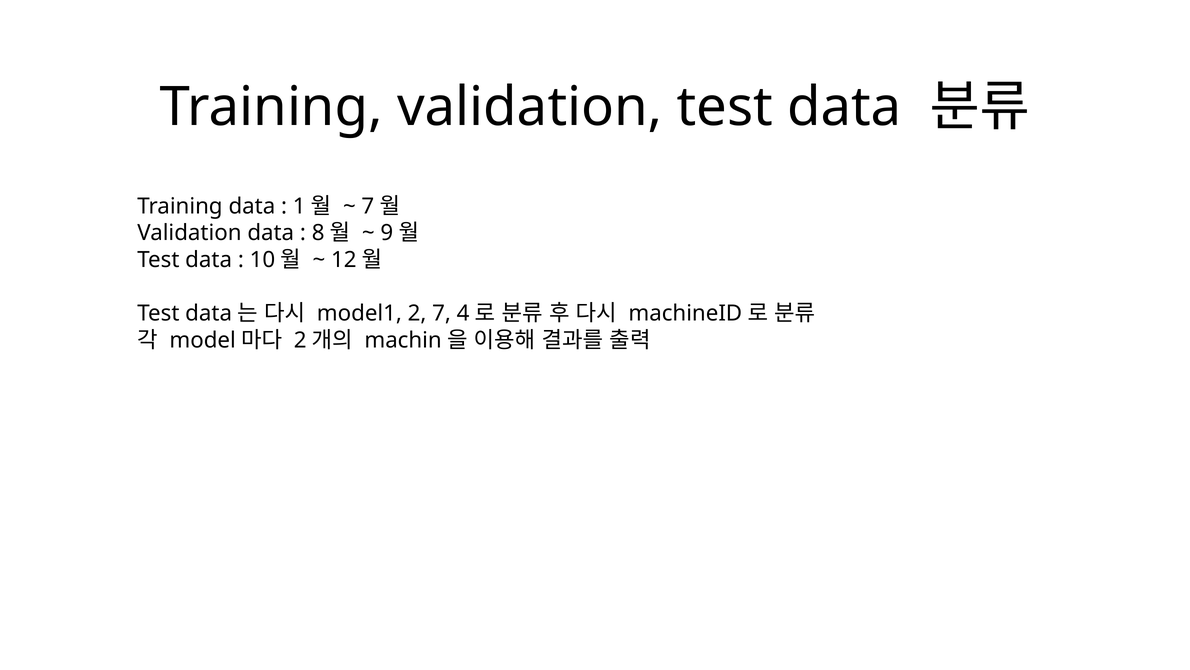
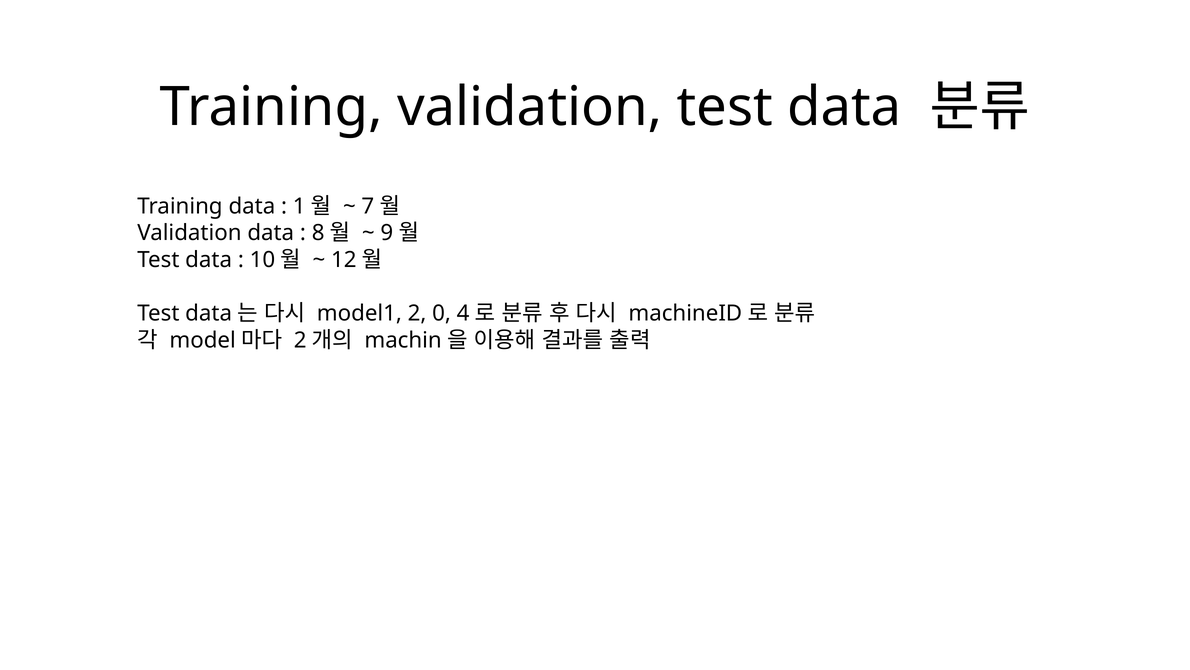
7: 7 -> 0 (442, 313)
